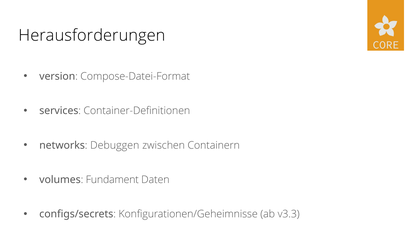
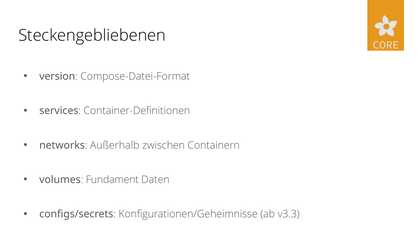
Herausforderungen: Herausforderungen -> Steckengebliebenen (92, 35)
Debuggen: Debuggen -> Außerhalb (115, 145)
